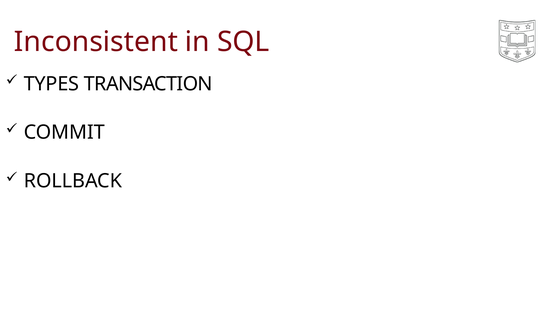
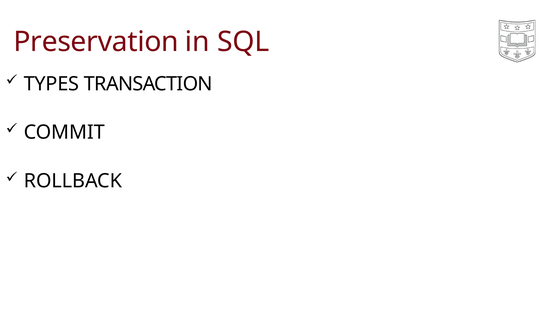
Inconsistent: Inconsistent -> Preservation (96, 42)
